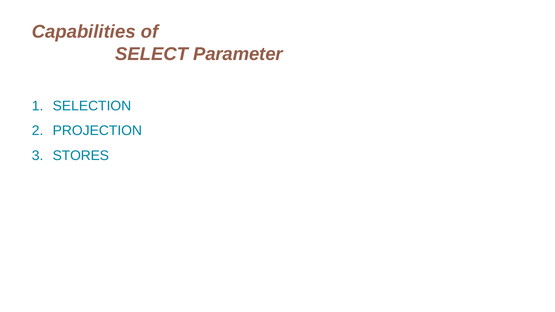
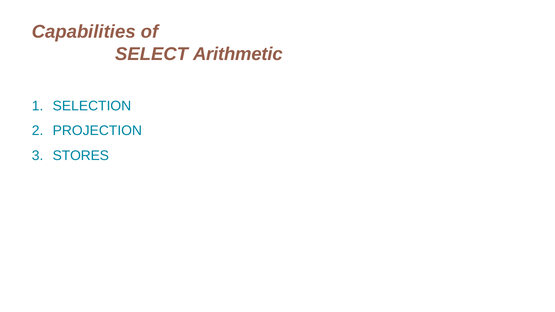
Parameter: Parameter -> Arithmetic (238, 54)
